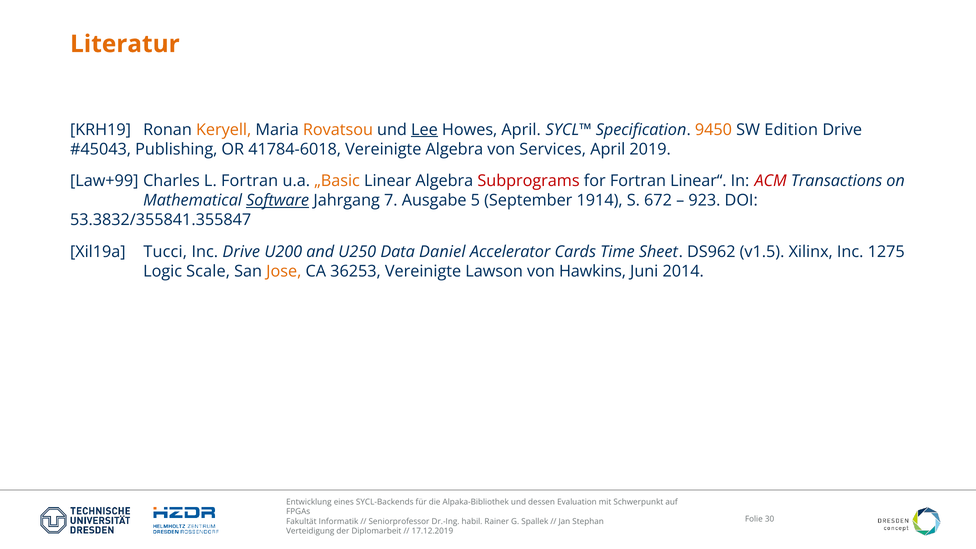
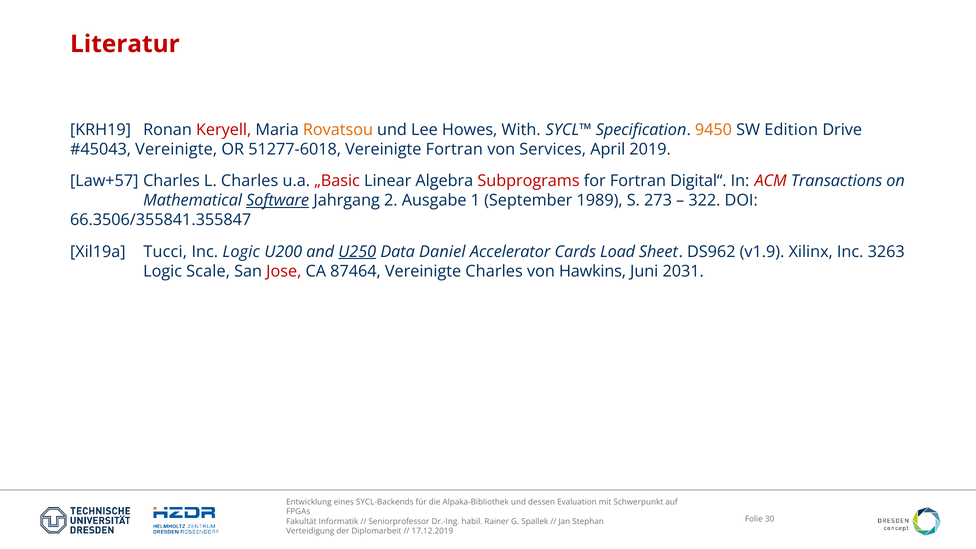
Literatur colour: orange -> red (125, 44)
Keryell colour: orange -> red (224, 130)
Lee underline: present -> none (424, 130)
Howes April: April -> With (521, 130)
Publishing: Publishing -> Vereinigte (176, 149)
41784-6018: 41784-6018 -> 51277-6018 (295, 149)
Vereinigte Algebra: Algebra -> Fortran (454, 149)
Law+99: Law+99 -> Law+57 (104, 181)
L Fortran: Fortran -> Charles (250, 181)
„Basic colour: orange -> red (337, 181)
Linear“: Linear“ -> Digital“ (698, 181)
7: 7 -> 2 (391, 200)
5: 5 -> 1 (475, 200)
1914: 1914 -> 1989 (600, 200)
672: 672 -> 273 (658, 200)
923: 923 -> 322 (704, 200)
53.3832/355841.355847: 53.3832/355841.355847 -> 66.3506/355841.355847 (161, 220)
Inc Drive: Drive -> Logic (241, 252)
U250 underline: none -> present (357, 252)
Time: Time -> Load (618, 252)
v1.5: v1.5 -> v1.9 (762, 252)
1275: 1275 -> 3263 (886, 252)
Jose colour: orange -> red (284, 271)
36253: 36253 -> 87464 (355, 271)
Vereinigte Lawson: Lawson -> Charles (494, 271)
2014: 2014 -> 2031 (683, 271)
